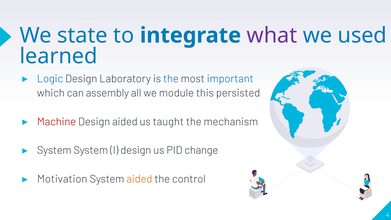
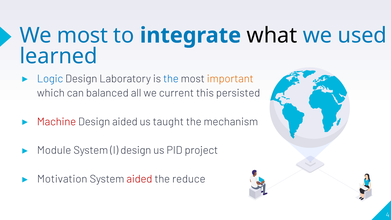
We state: state -> most (82, 35)
what colour: purple -> black (272, 35)
important colour: blue -> orange (230, 79)
assembly: assembly -> balanced (107, 93)
module: module -> current (176, 93)
System: System -> Module (54, 150)
change: change -> project (201, 150)
aided colour: orange -> red (139, 179)
control: control -> reduce (189, 179)
